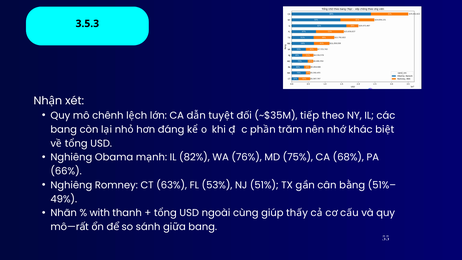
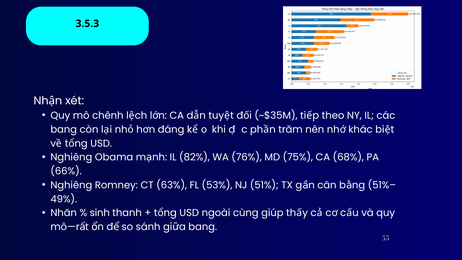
with: with -> sinh (100, 213)
